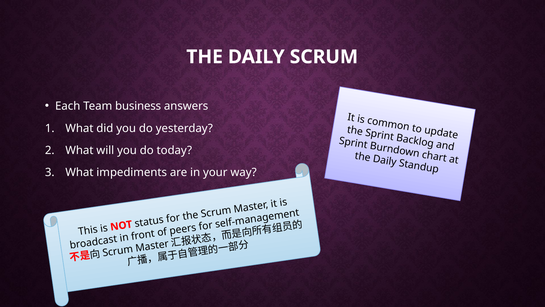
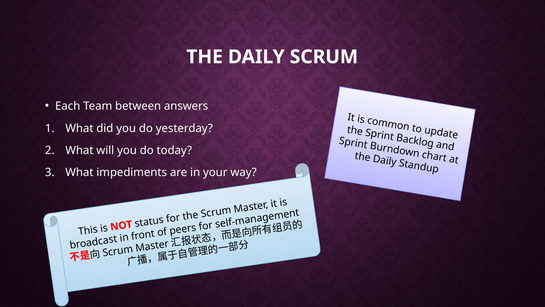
business: business -> between (138, 106)
